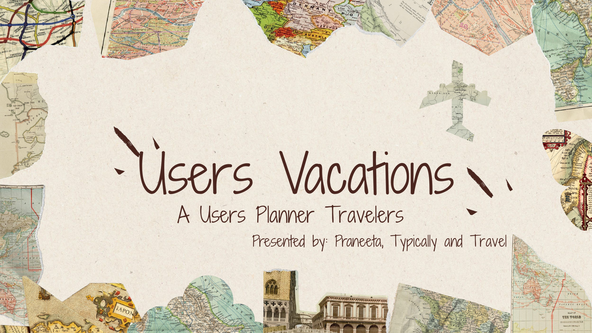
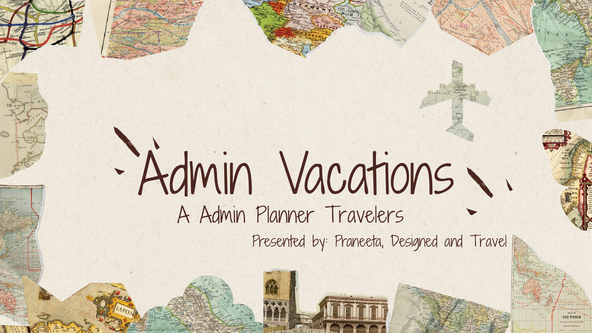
Users: Users -> Admin (196, 177)
A Users: Users -> Admin (223, 216)
Typically: Typically -> Designed (414, 242)
